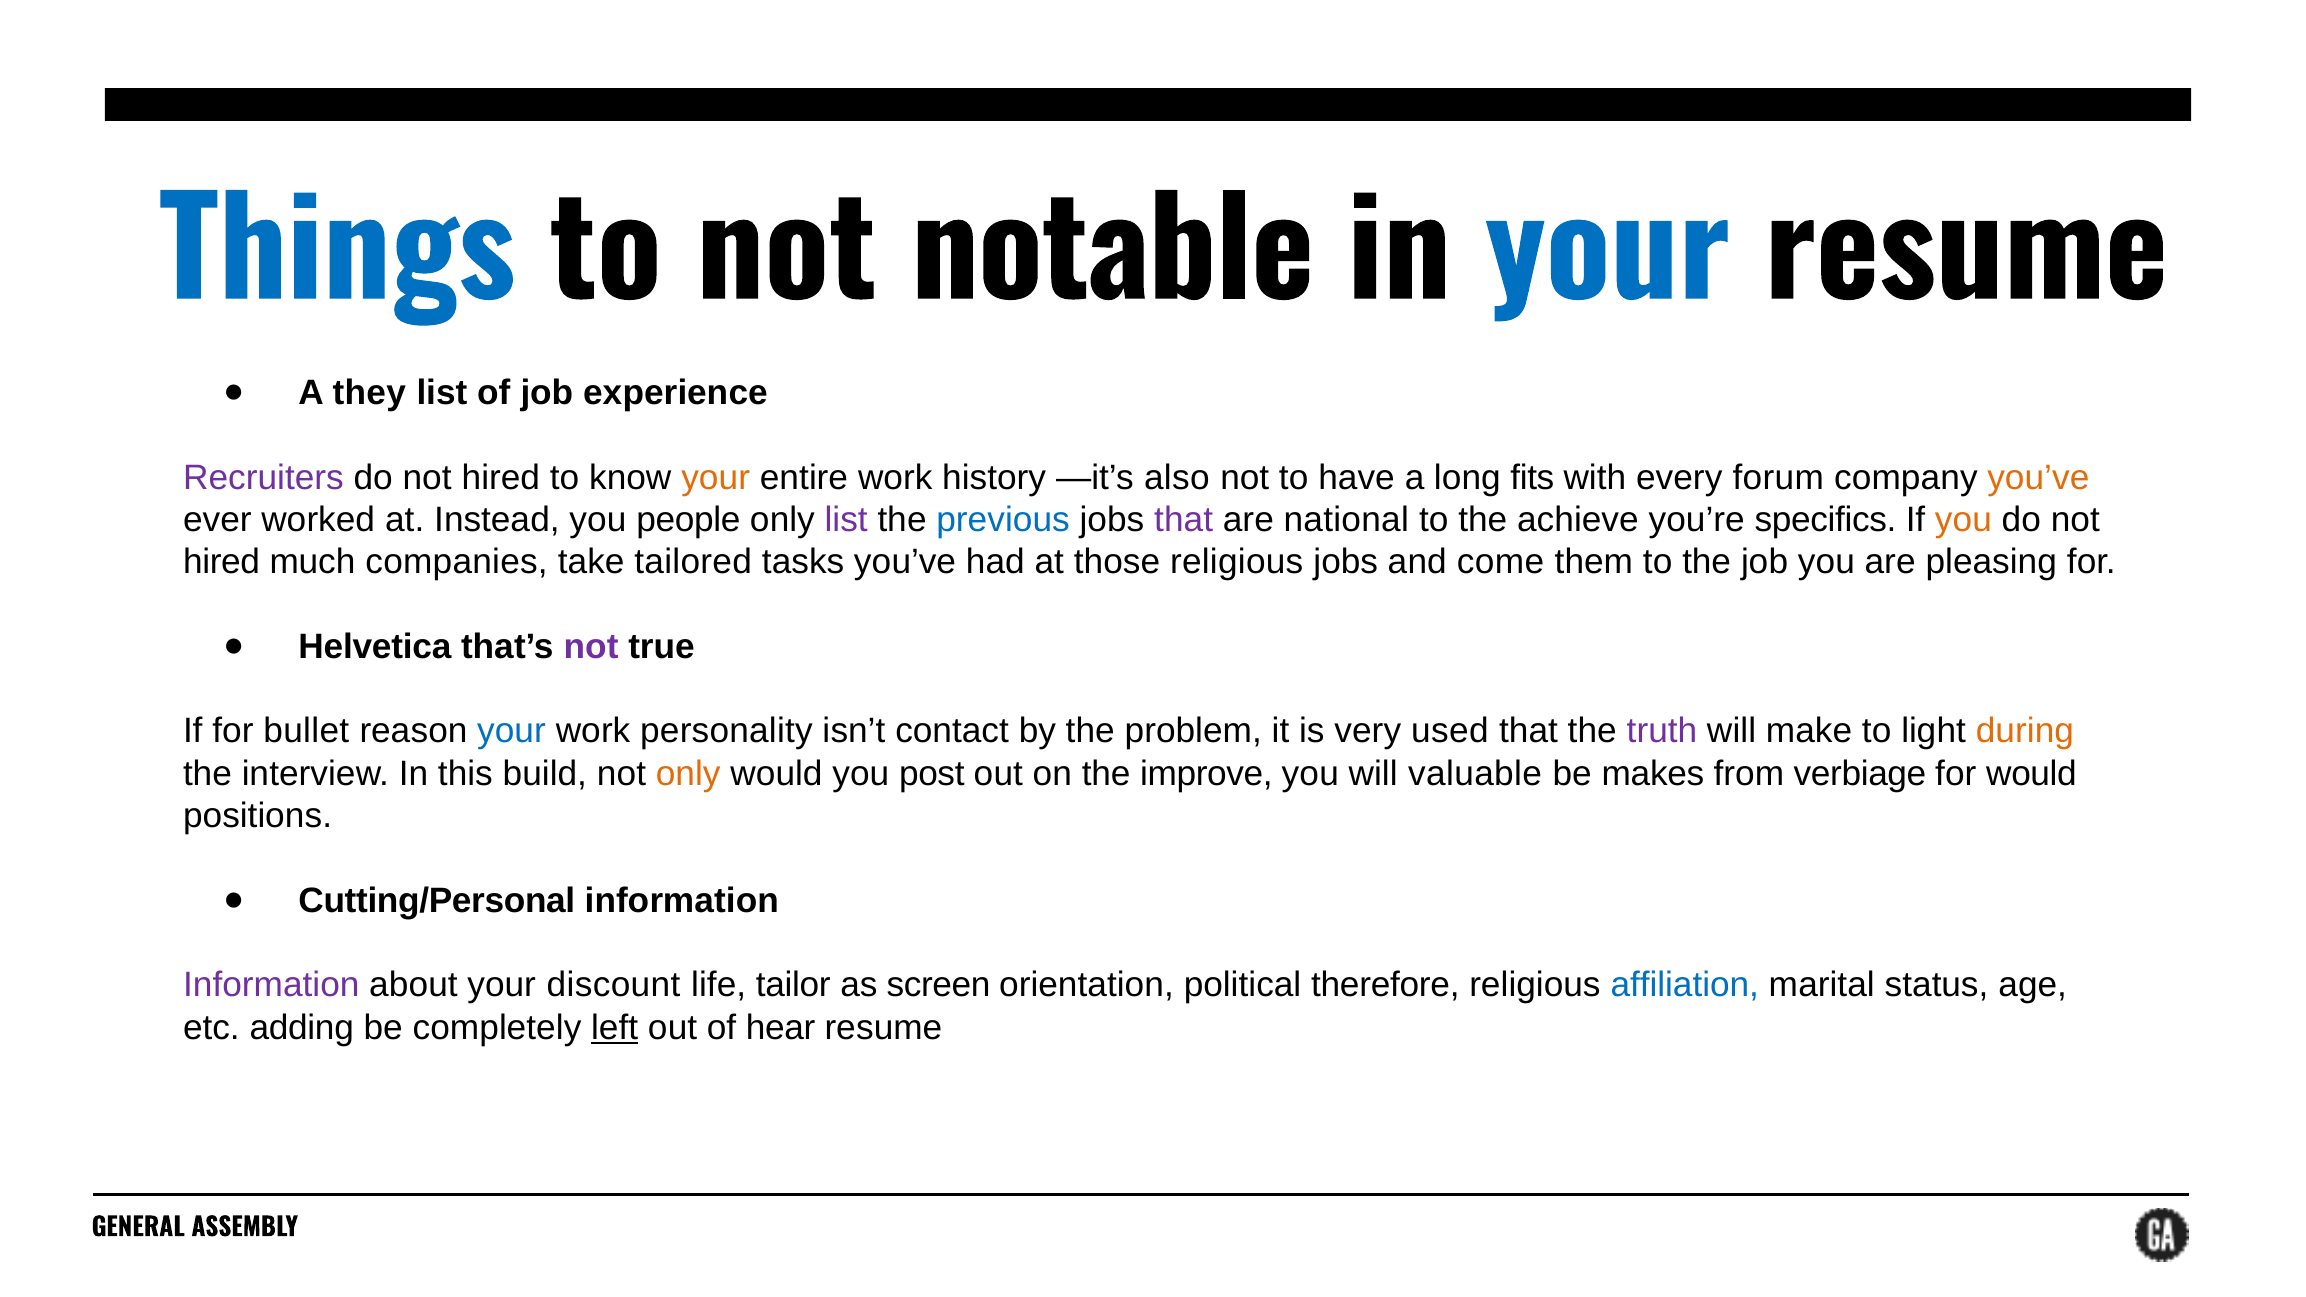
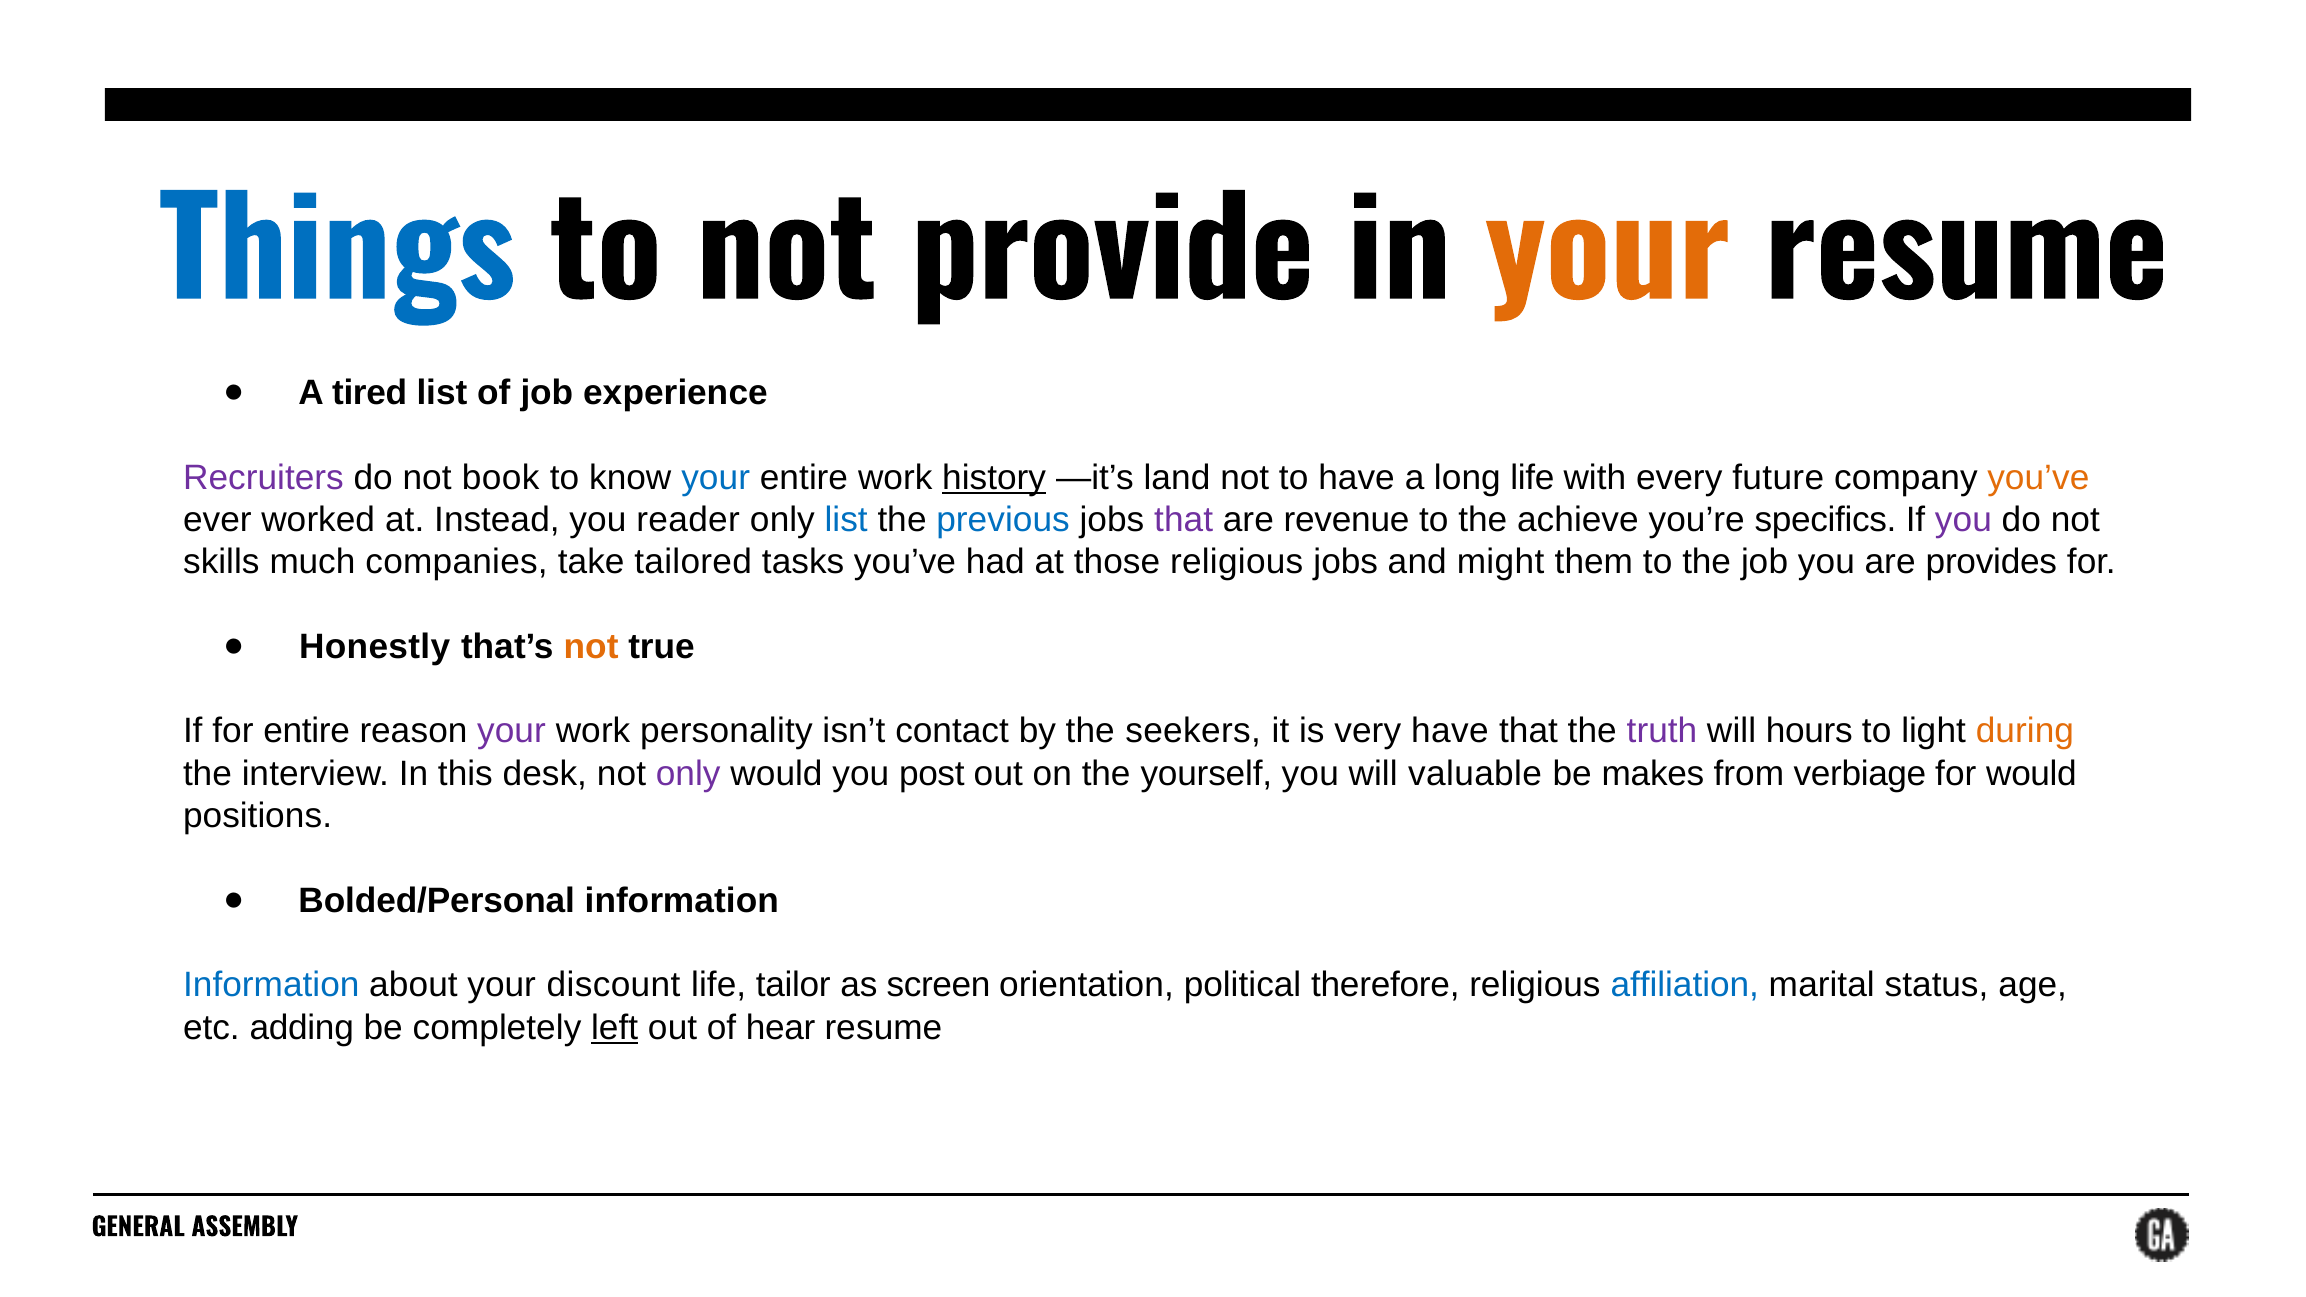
notable: notable -> provide (1112, 254)
your colour: blue -> orange (1608, 254)
they: they -> tired (370, 393)
hired: hired -> book (501, 478)
your colour: orange -> blue (716, 478)
history underline: none -> present (994, 478)
also: also -> land (1177, 478)
long fits: fits -> life (1532, 478)
forum: forum -> future (1778, 478)
people: people -> reader (688, 520)
list colour: purple -> blue (846, 520)
national: national -> revenue (1347, 520)
you colour: orange -> purple (1963, 520)
hired: hired -> skills (221, 562)
come: come -> might (1501, 562)
pleasing: pleasing -> provides (1991, 562)
Helvetica: Helvetica -> Honestly (375, 647)
not colour: purple -> orange (591, 647)
for bullet: bullet -> entire (307, 731)
your colour: blue -> purple (511, 731)
problem: problem -> seekers (1193, 731)
very used: used -> have (1450, 731)
make: make -> hours (1809, 731)
build: build -> desk (545, 774)
only colour: orange -> purple (688, 774)
improve: improve -> yourself (1206, 774)
Cutting/Personal: Cutting/Personal -> Bolded/Personal (437, 901)
Information colour: purple -> blue (271, 985)
